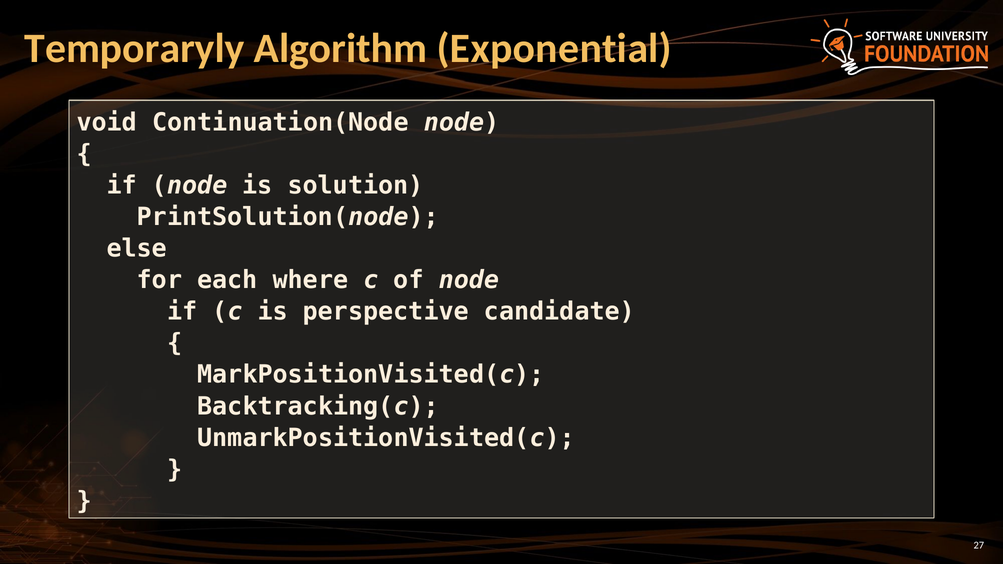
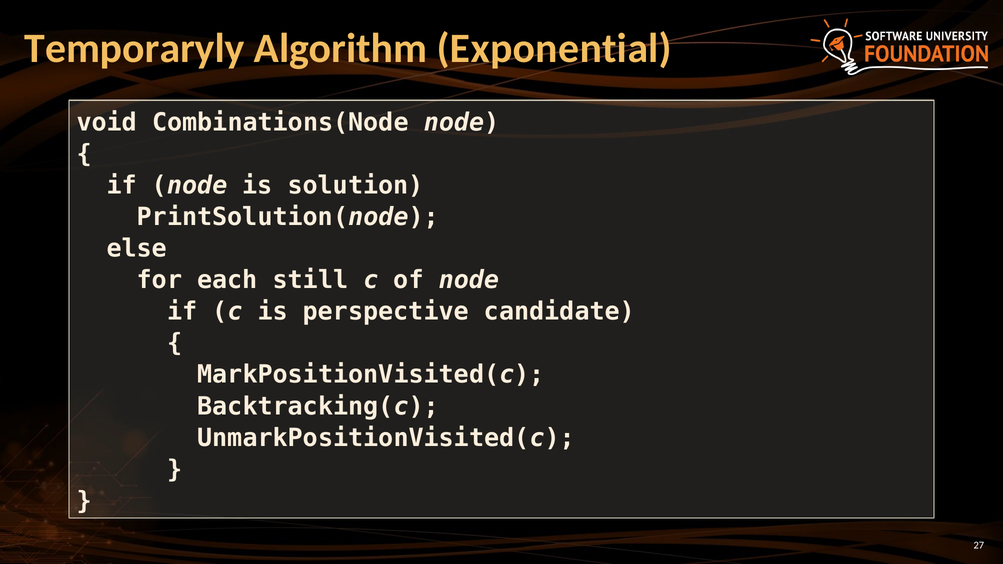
Continuation(Node: Continuation(Node -> Combinations(Node (280, 122)
where: where -> still (310, 280)
